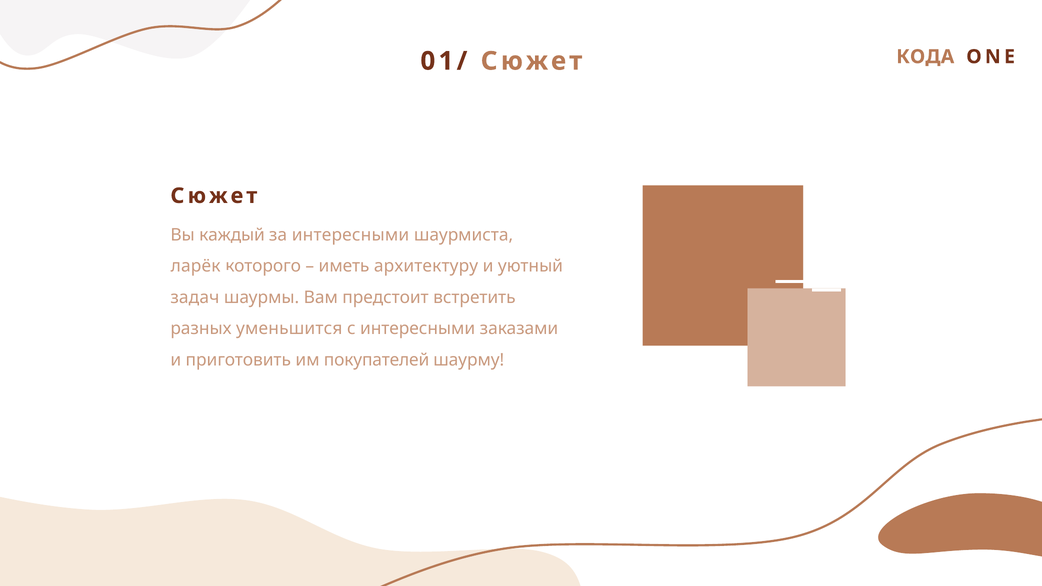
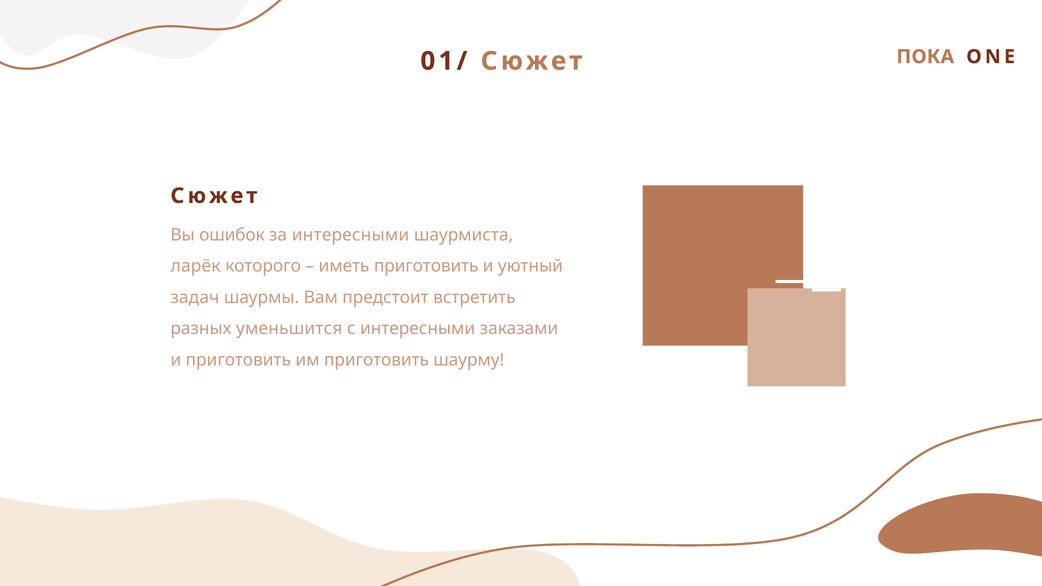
КОДА: КОДА -> ПОКА (925, 57)
каждый: каждый -> ошибок (232, 235)
иметь архитектуру: архитектуру -> приготовить (426, 266)
им покупателей: покупателей -> приготовить (377, 360)
